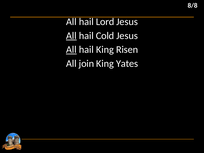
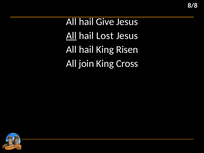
Lord: Lord -> Give (105, 22)
Cold: Cold -> Lost (105, 36)
All underline: present -> none (71, 50)
Yates: Yates -> Cross (127, 64)
